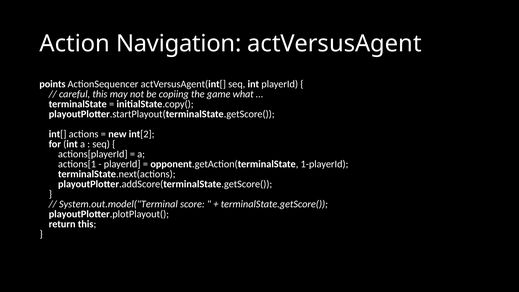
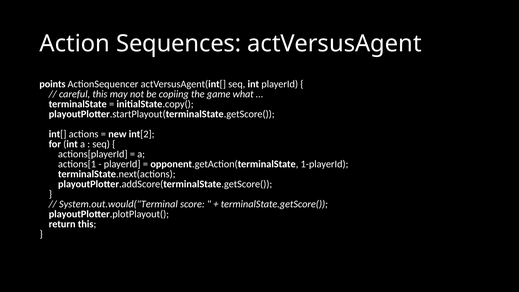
Navigation: Navigation -> Sequences (179, 44)
System.out.model("Terminal: System.out.model("Terminal -> System.out.would("Terminal (118, 204)
